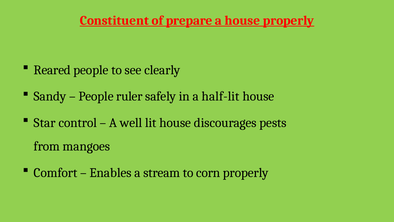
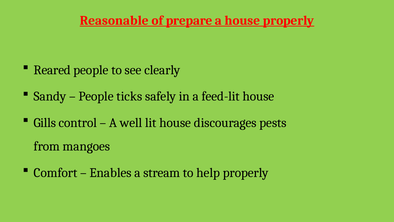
Constituent: Constituent -> Reasonable (114, 20)
ruler: ruler -> ticks (129, 96)
half-lit: half-lit -> feed-lit (221, 96)
Star: Star -> Gills (45, 122)
corn: corn -> help (208, 172)
